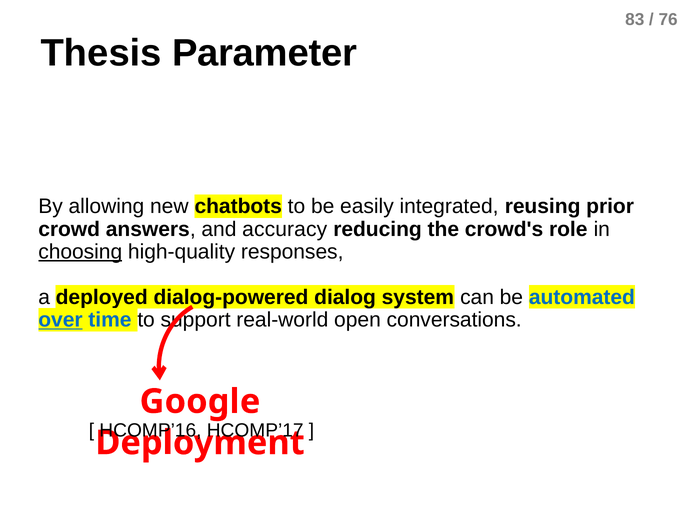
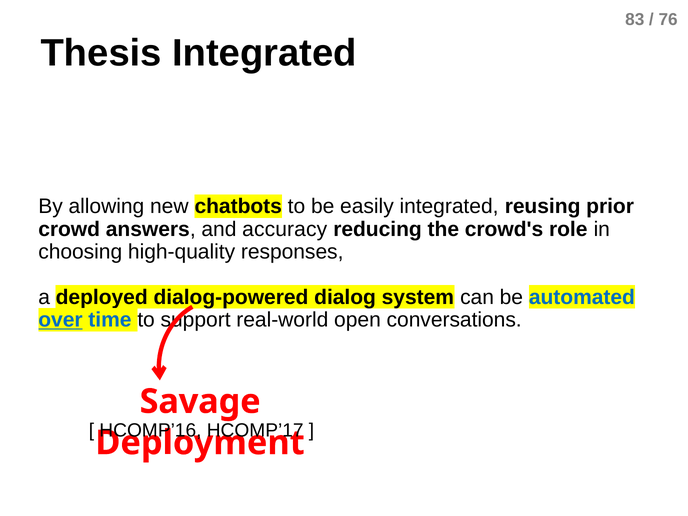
Thesis Parameter: Parameter -> Integrated (264, 53)
choosing underline: present -> none (80, 252)
Google: Google -> Savage (200, 402)
